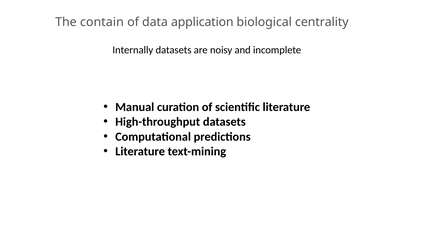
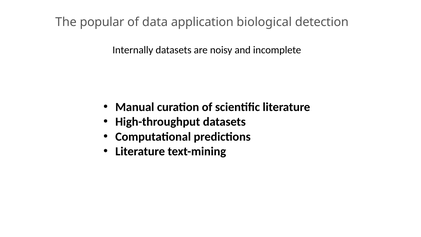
contain: contain -> popular (102, 22)
centrality: centrality -> detection (322, 22)
